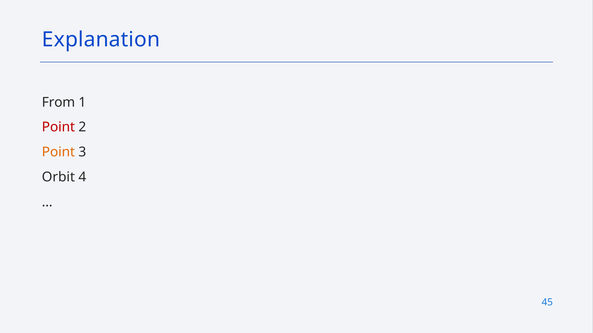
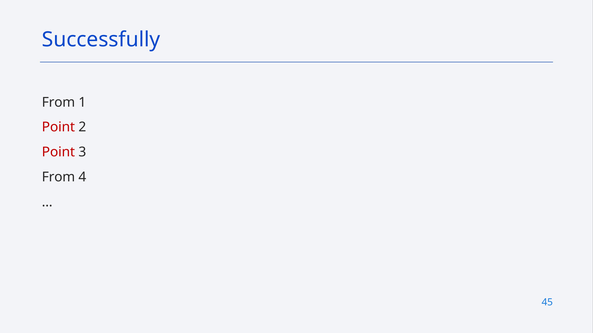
Explanation: Explanation -> Successfully (101, 40)
Point colour: orange -> red (58, 152)
Orbit: Orbit -> From (58, 177)
